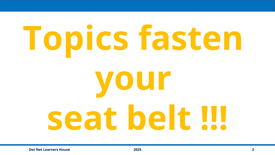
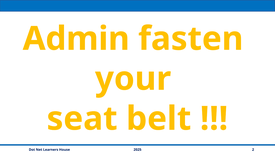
Topics: Topics -> Admin (76, 39)
